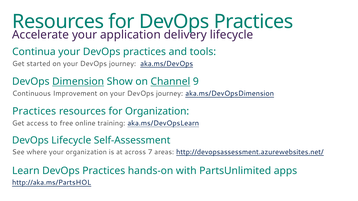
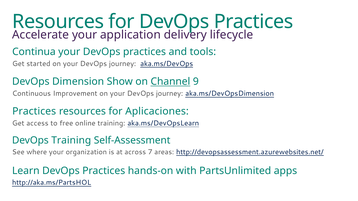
Dimension underline: present -> none (78, 82)
for Organization: Organization -> Aplicaciones (157, 112)
DevOps Lifecycle: Lifecycle -> Training (71, 141)
